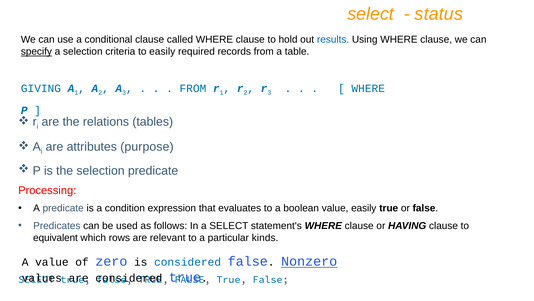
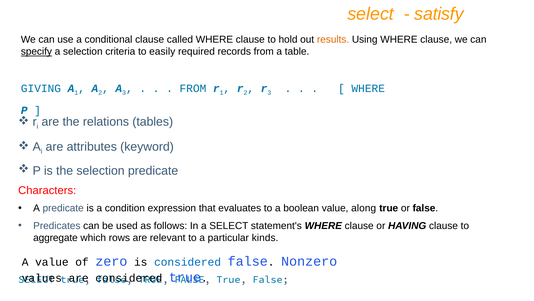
status: status -> satisfy (439, 14)
results colour: blue -> orange (333, 39)
purpose: purpose -> keyword (147, 146)
Processing: Processing -> Characters (47, 190)
value easily: easily -> along (364, 208)
equivalent: equivalent -> aggregate (55, 237)
Nonzero underline: present -> none (309, 261)
